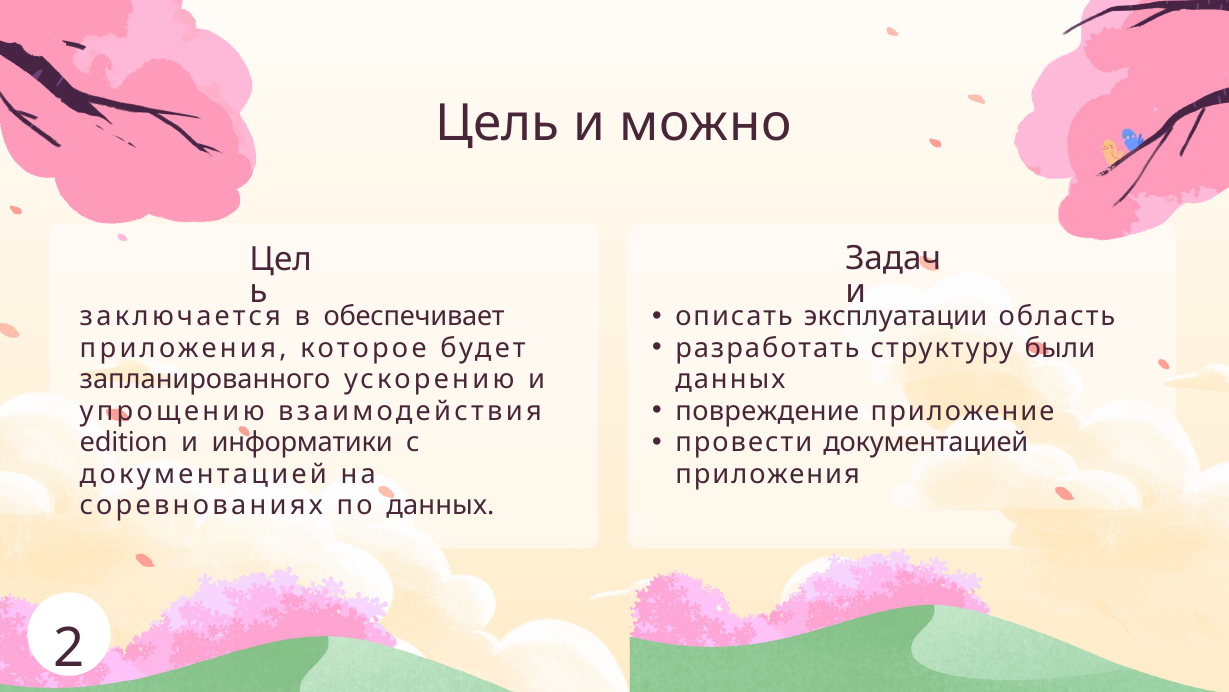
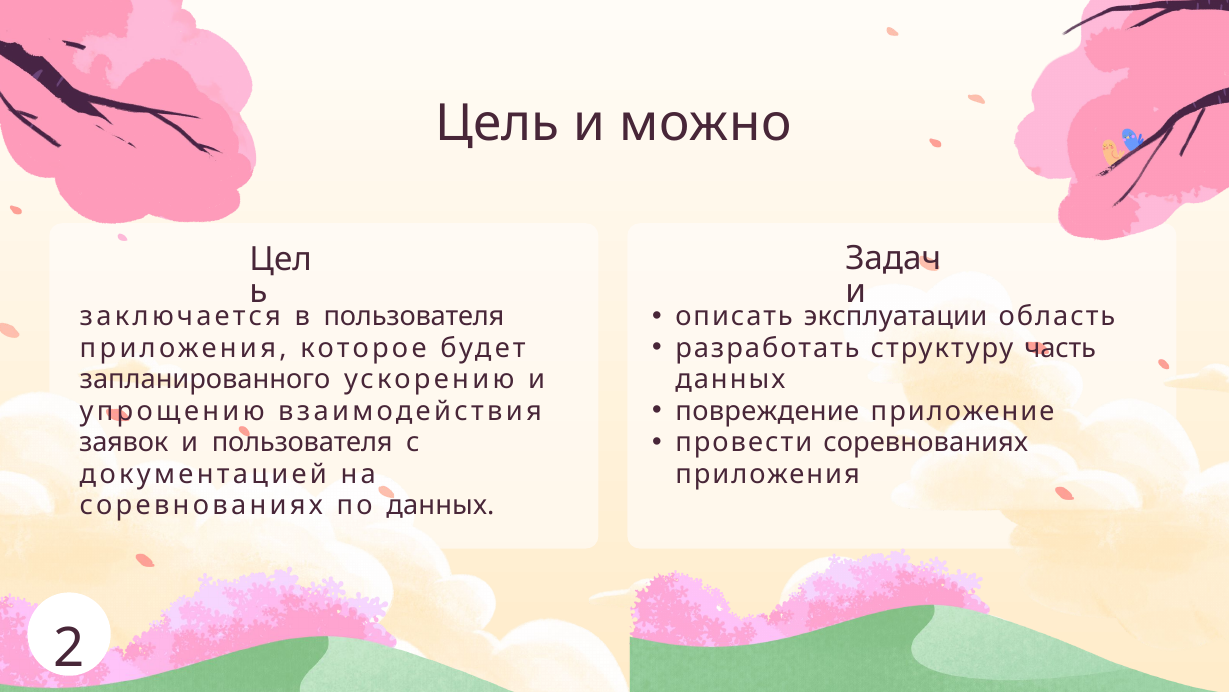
в обеспечивает: обеспечивает -> пользователя (414, 317)
были: были -> часть (1060, 348)
провести документацией: документацией -> соревнованиях (926, 442)
edition: edition -> заявок (124, 442)
и информатики: информатики -> пользователя (302, 442)
